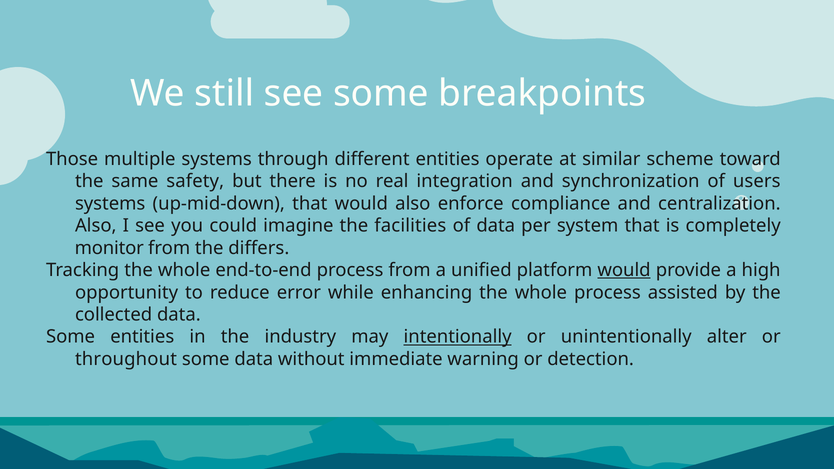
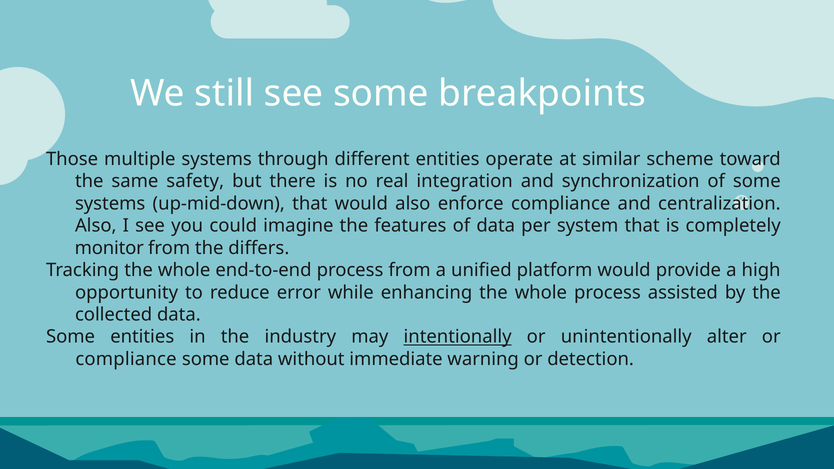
of users: users -> some (757, 181)
facilities: facilities -> features (410, 226)
would underline: present -> none (624, 270)
throughout: throughout -> compliance (126, 359)
